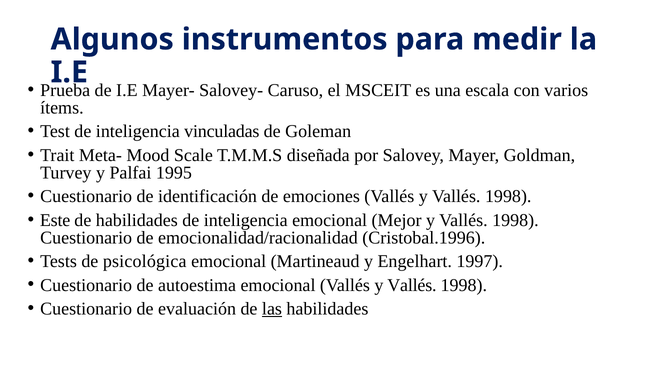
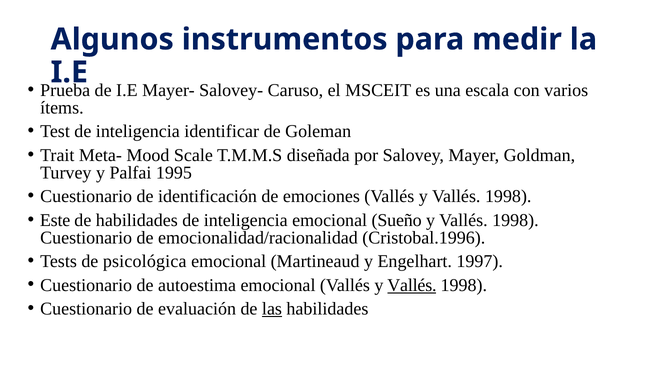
vinculadas: vinculadas -> identificar (222, 131)
Mejor: Mejor -> Sueño (397, 220)
Vallés underline: none -> present (412, 285)
